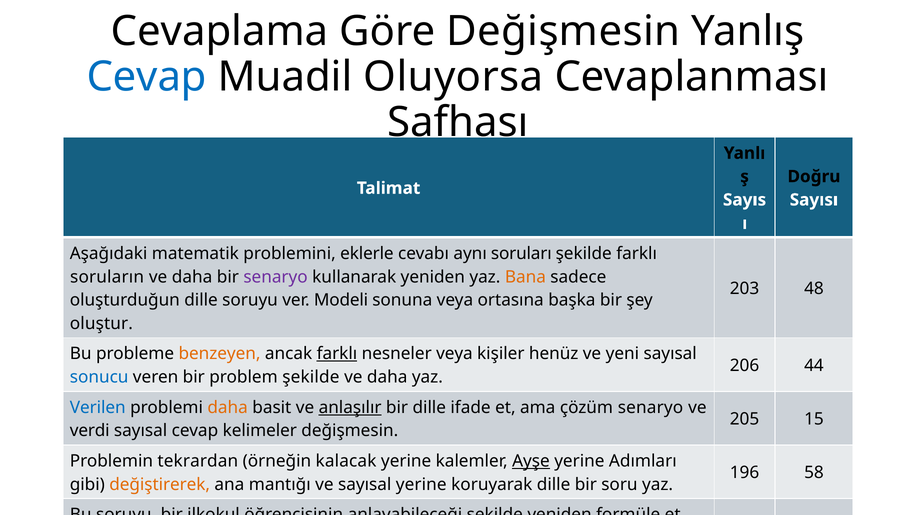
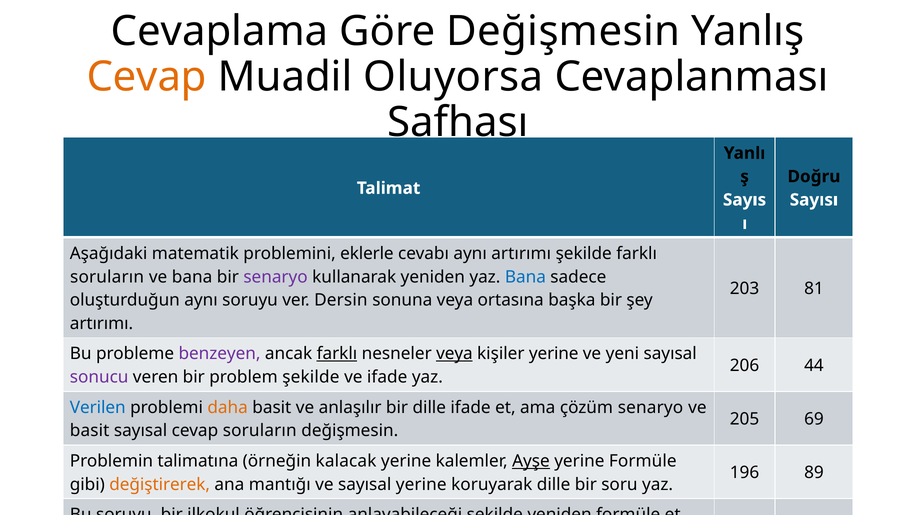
Cevap colour: blue -> orange (147, 77)
aynı soruları: soruları -> artırımı (521, 254)
daha: daha -> bana (192, 277)
Bana colour: orange -> blue (525, 277)
48: 48 -> 81 (814, 289)
oluşturduğun dille: dille -> aynı (201, 300)
Modeli: Modeli -> Dersin (341, 300)
oluştur: oluştur -> artırımı (101, 324)
benzeyen colour: orange -> purple (220, 354)
veya underline: none -> present (454, 354)
kişiler henüz: henüz -> yerine (554, 354)
sonucu colour: blue -> purple (99, 377)
daha: daha -> ifade (387, 377)
anlaşılır underline: present -> none (350, 408)
15: 15 -> 69 (814, 419)
verdi: verdi -> basit (90, 431)
cevap kelimeler: kelimeler -> soruların (260, 431)
tekrardan: tekrardan -> talimatına (198, 461)
yerine Adımları: Adımları -> Formüle (643, 461)
58: 58 -> 89 (814, 473)
